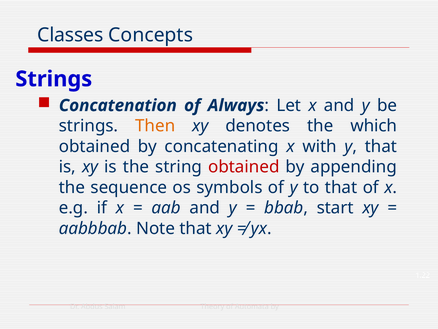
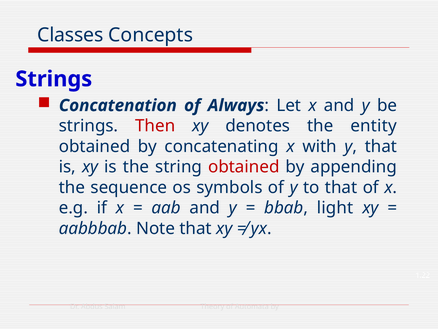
Then colour: orange -> red (155, 126)
which: which -> entity (374, 126)
start: start -> light (335, 208)
